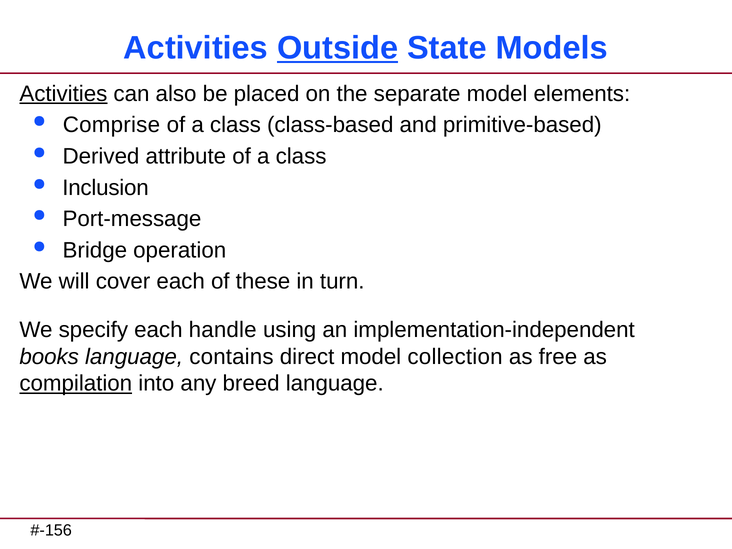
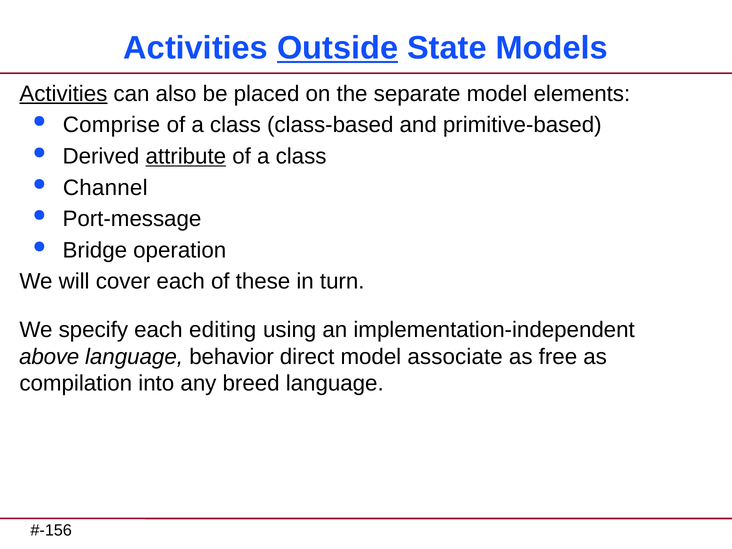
attribute underline: none -> present (186, 156)
Inclusion: Inclusion -> Channel (105, 188)
handle: handle -> editing (223, 330)
books: books -> above (49, 357)
contains: contains -> behavior (232, 357)
collection: collection -> associate (455, 357)
compilation underline: present -> none (76, 384)
